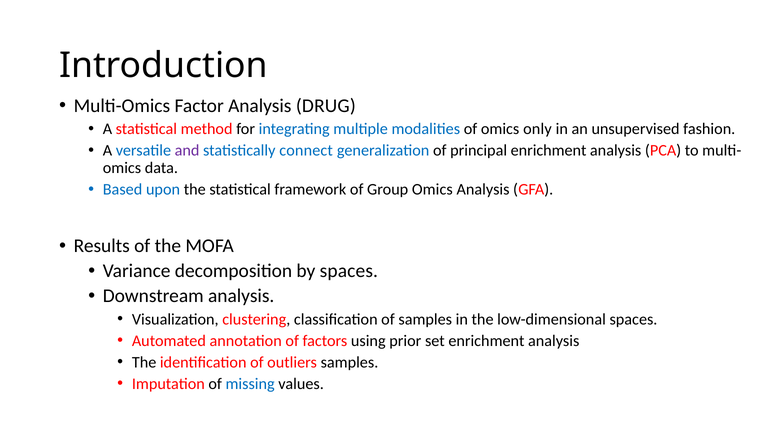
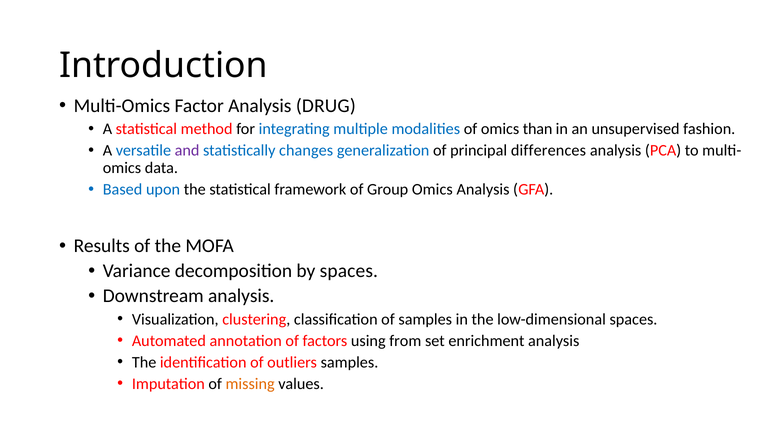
only: only -> than (538, 129)
connect: connect -> changes (306, 150)
principal enrichment: enrichment -> differences (548, 150)
prior: prior -> from (405, 340)
missing colour: blue -> orange (250, 383)
